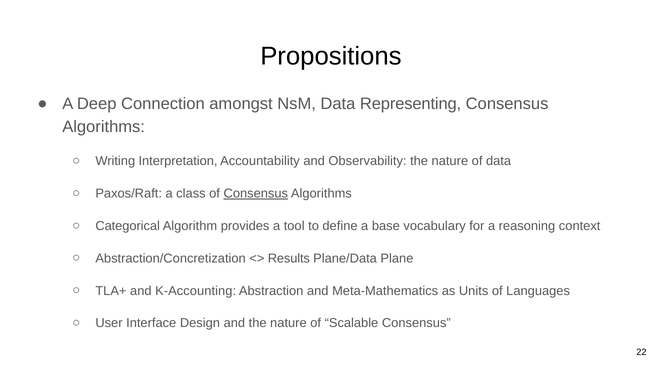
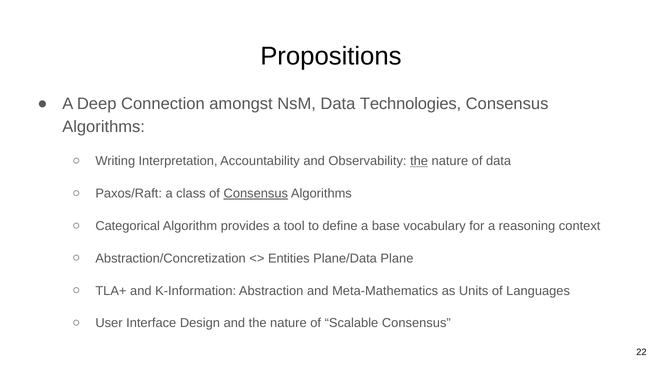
Representing: Representing -> Technologies (411, 104)
the underline: none -> present (419, 161)
Results: Results -> Entities (289, 259)
K-Accounting: K-Accounting -> K-Information (196, 291)
